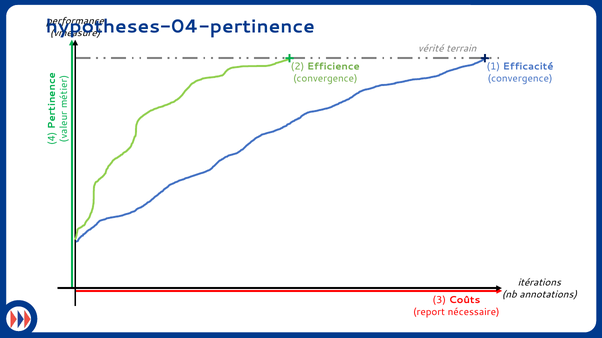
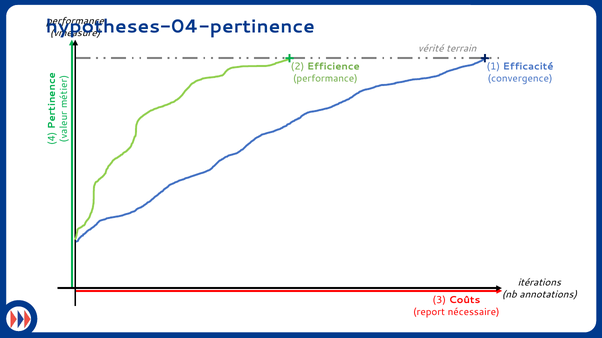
convergence: convergence -> performance (325, 79)
